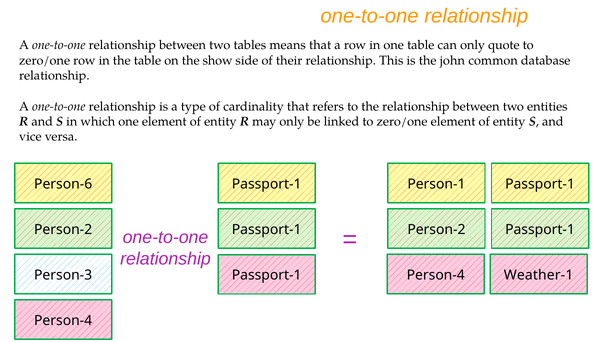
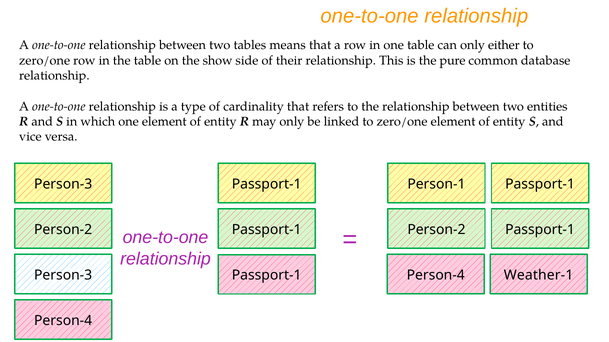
quote: quote -> either (504, 45)
john: john -> pure (453, 61)
Person-6: Person-6 -> Person-3 (63, 184)
